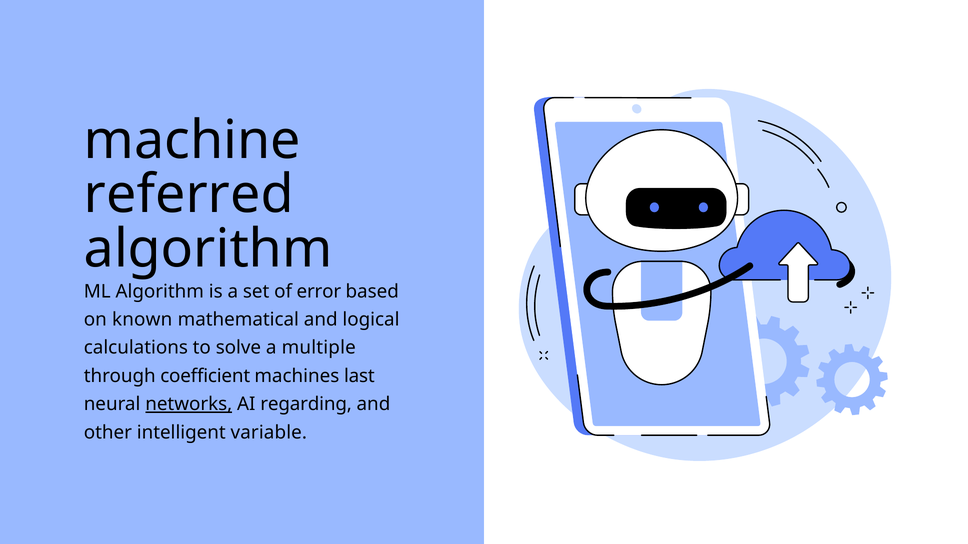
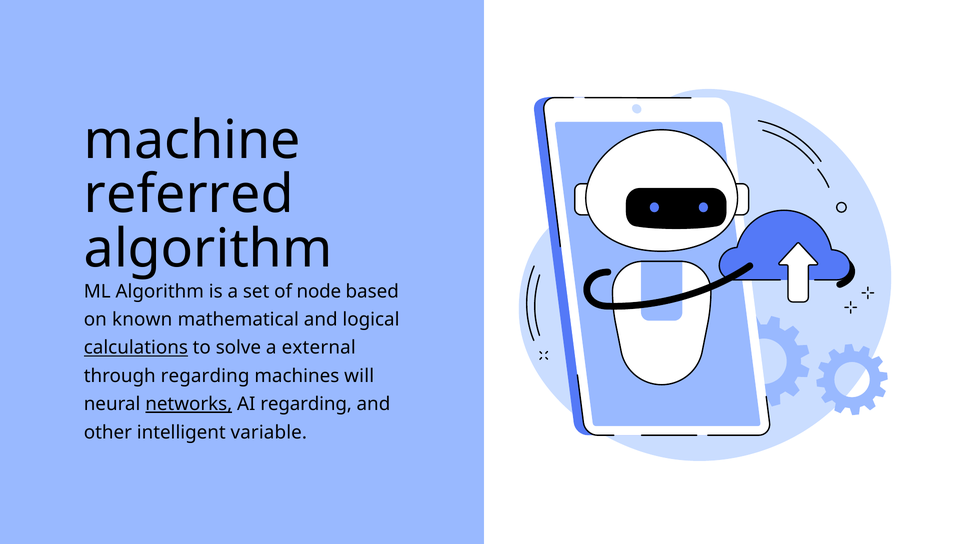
error: error -> node (319, 292)
calculations underline: none -> present (136, 348)
multiple: multiple -> external (319, 348)
through coefficient: coefficient -> regarding (205, 376)
last: last -> will (359, 376)
